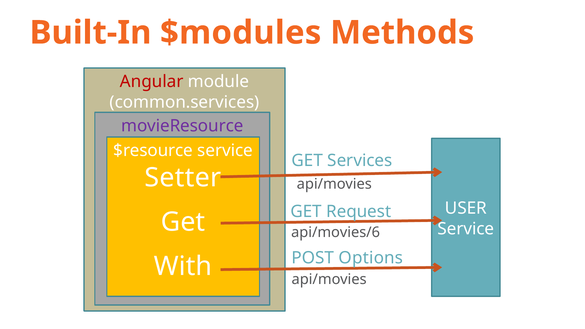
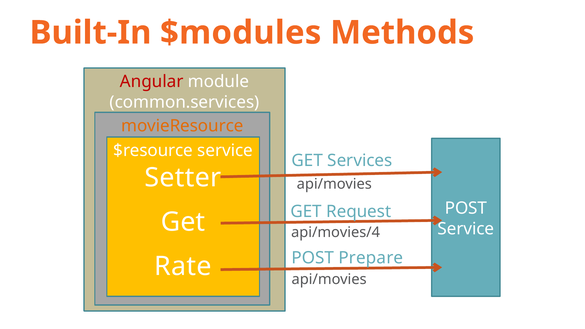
movieResource colour: purple -> orange (182, 126)
USER: USER -> POST (466, 208)
api/movies/6: api/movies/6 -> api/movies/4 (336, 232)
Options: Options -> Prepare (371, 258)
With: With -> Rate (183, 266)
